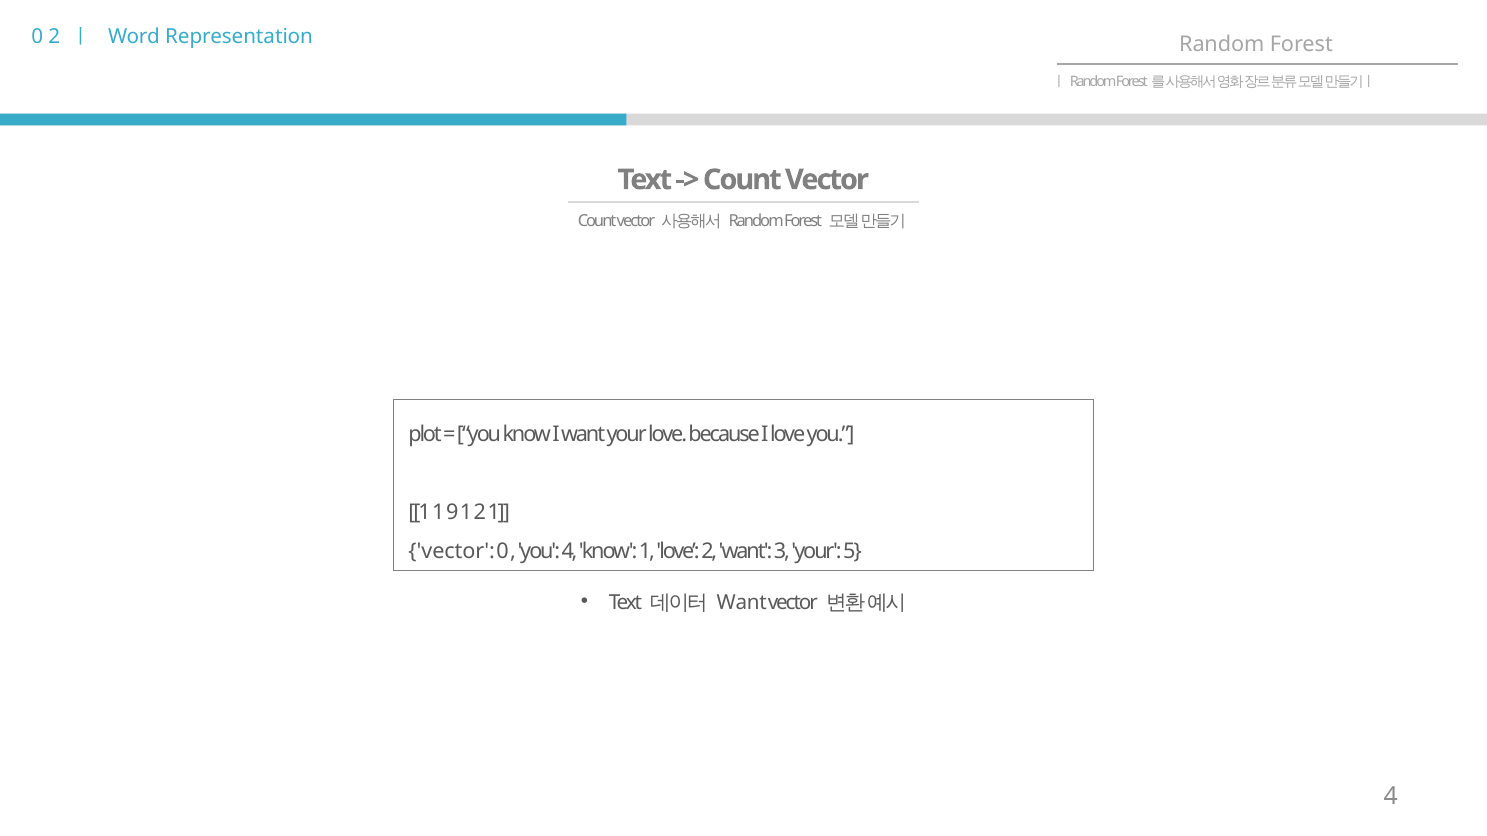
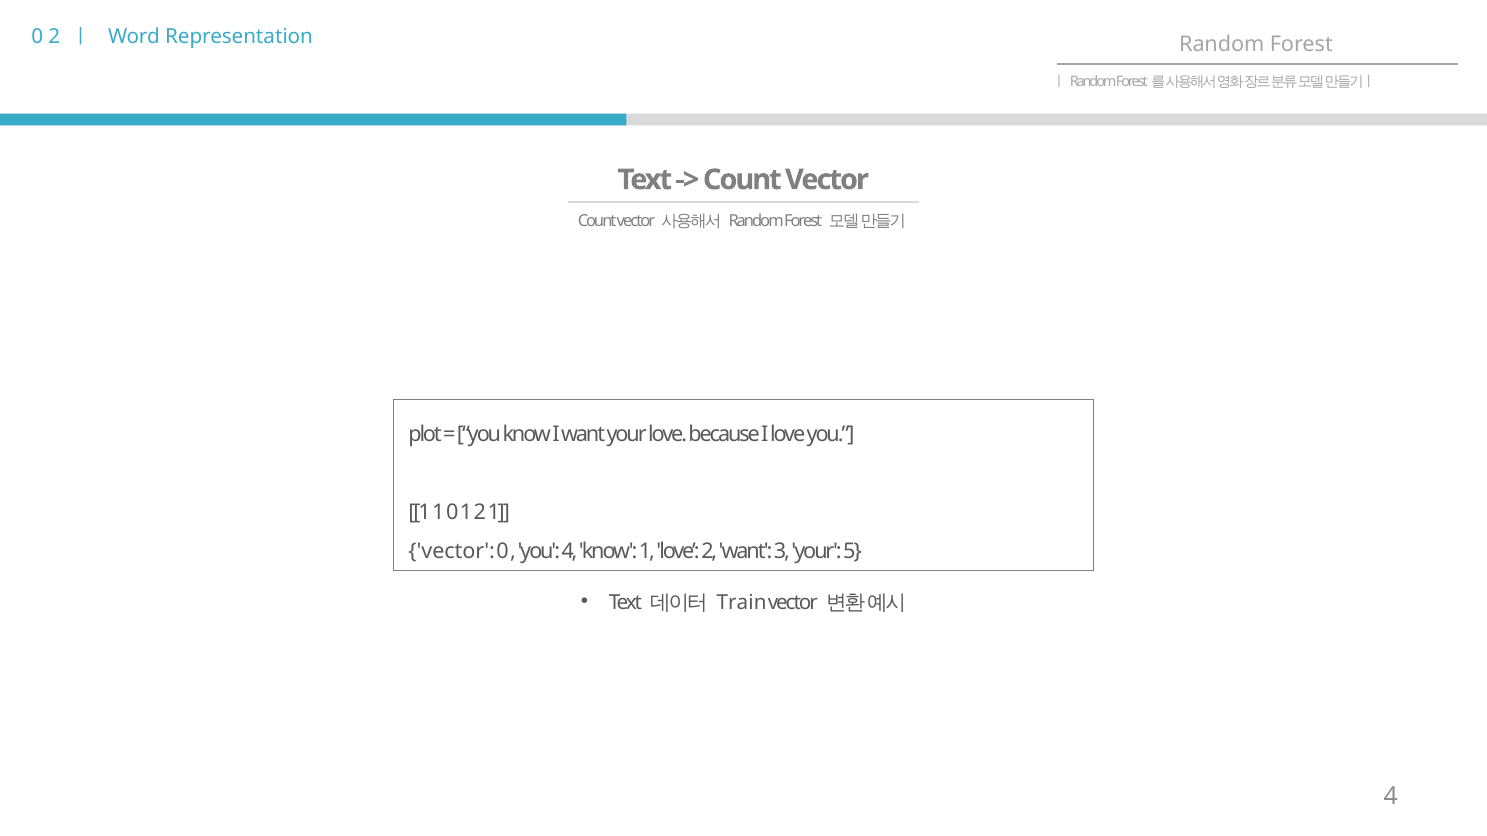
1 9: 9 -> 0 (452, 513)
Want: Want -> Train (742, 603)
